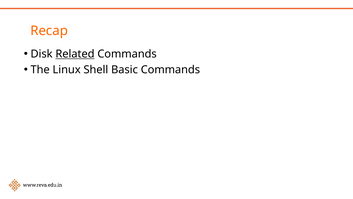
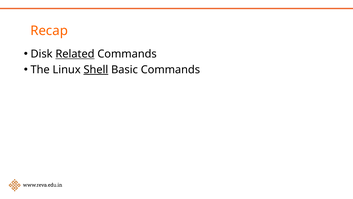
Shell underline: none -> present (96, 69)
